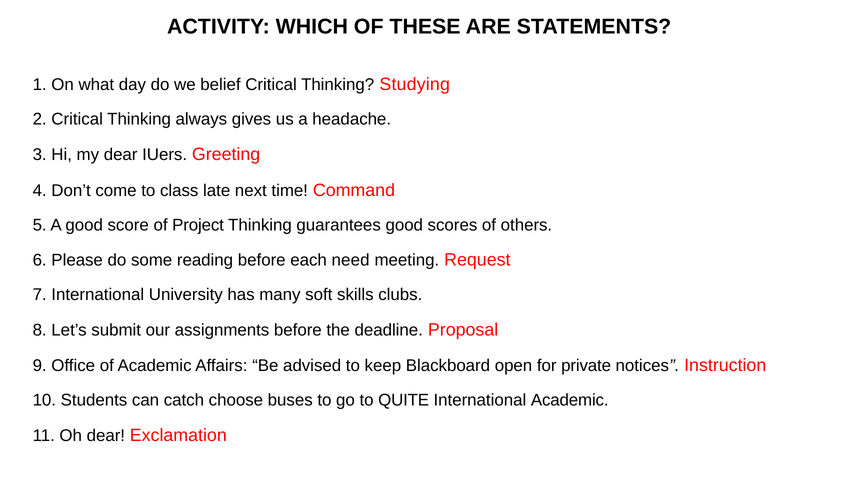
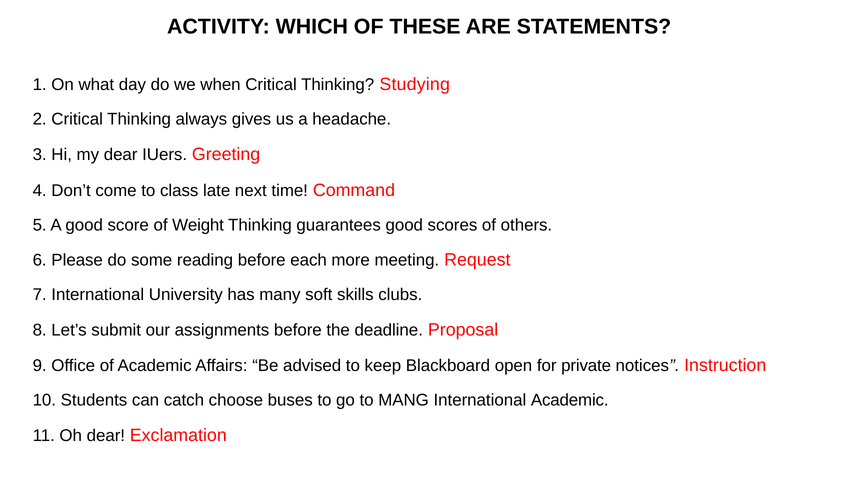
belief: belief -> when (220, 85)
Project: Project -> Weight (198, 225)
need: need -> more (351, 260)
QUITE: QUITE -> MANG (404, 400)
